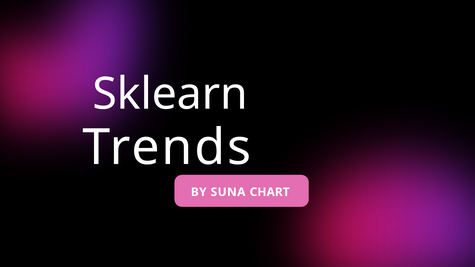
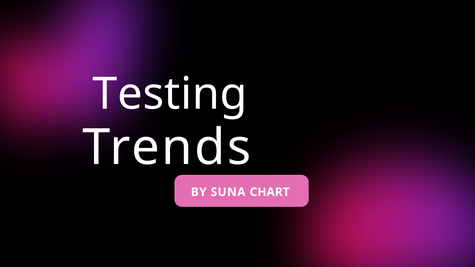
Sklearn: Sklearn -> Testing (170, 94)
